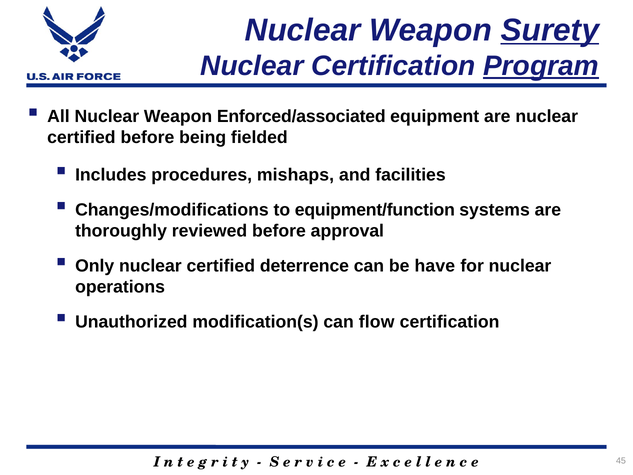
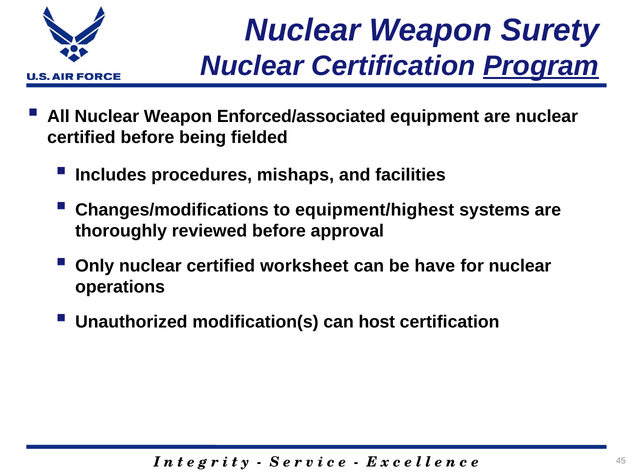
Surety underline: present -> none (550, 30)
equipment/function: equipment/function -> equipment/highest (375, 210)
deterrence: deterrence -> worksheet (304, 266)
flow: flow -> host (377, 322)
